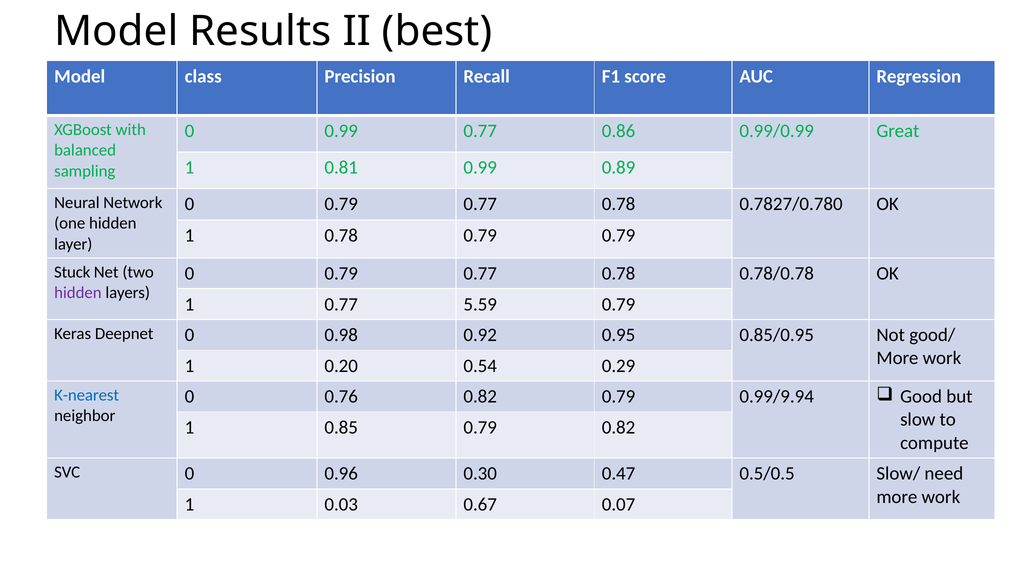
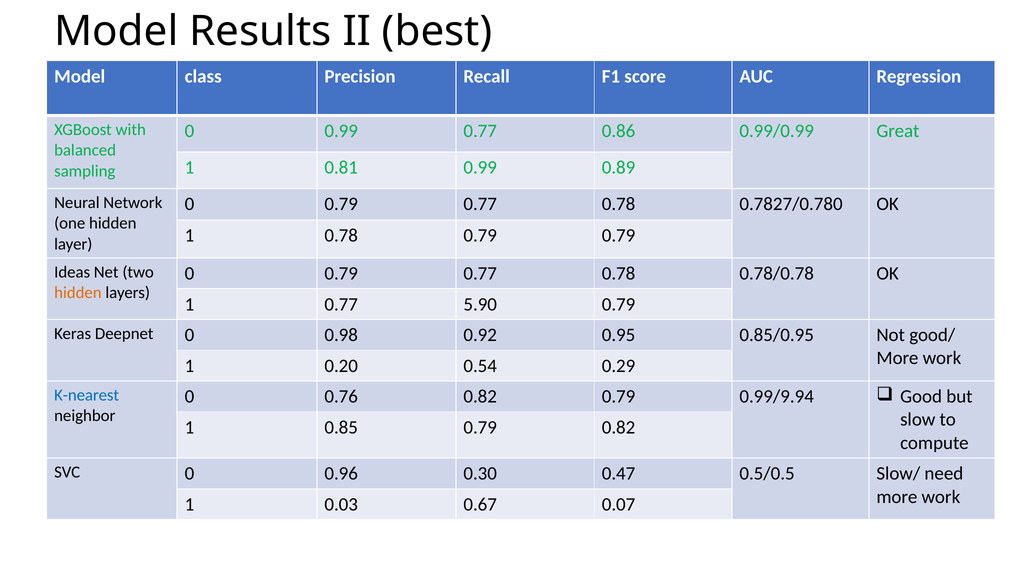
Stuck: Stuck -> Ideas (72, 272)
hidden colour: purple -> orange (78, 293)
5.59: 5.59 -> 5.90 (480, 304)
